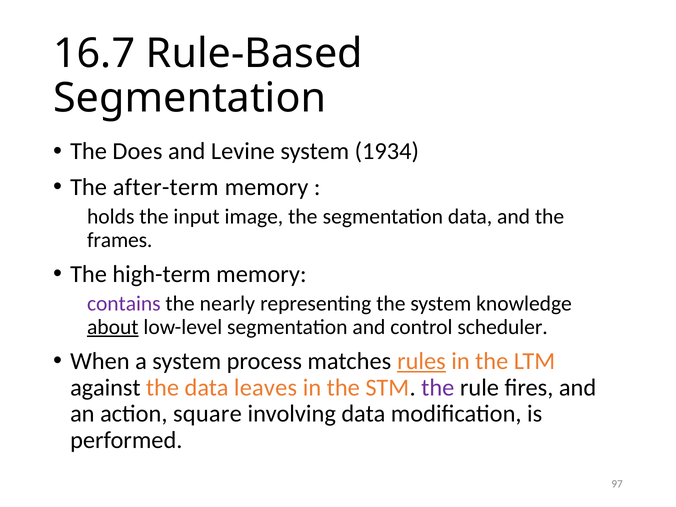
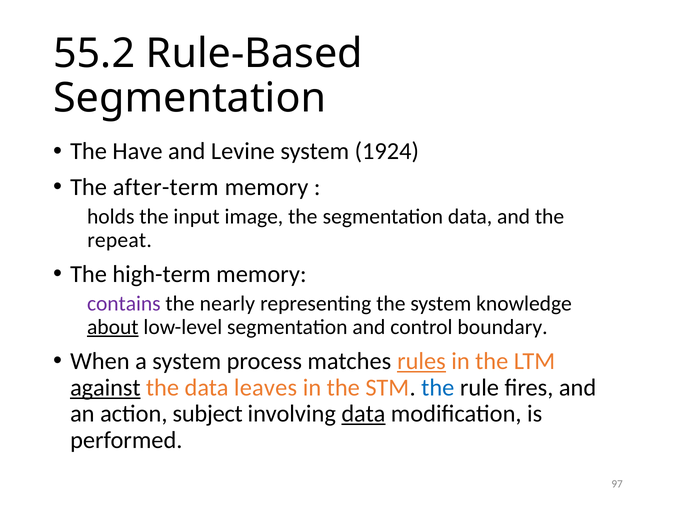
16.7: 16.7 -> 55.2 (94, 53)
Does: Does -> Have (137, 151)
1934: 1934 -> 1924 (387, 151)
frames: frames -> repeat (120, 240)
scheduler: scheduler -> boundary (503, 327)
against underline: none -> present (105, 388)
the colour: purple -> blue (438, 388)
square: square -> subject (208, 414)
data underline: none -> present (363, 414)
